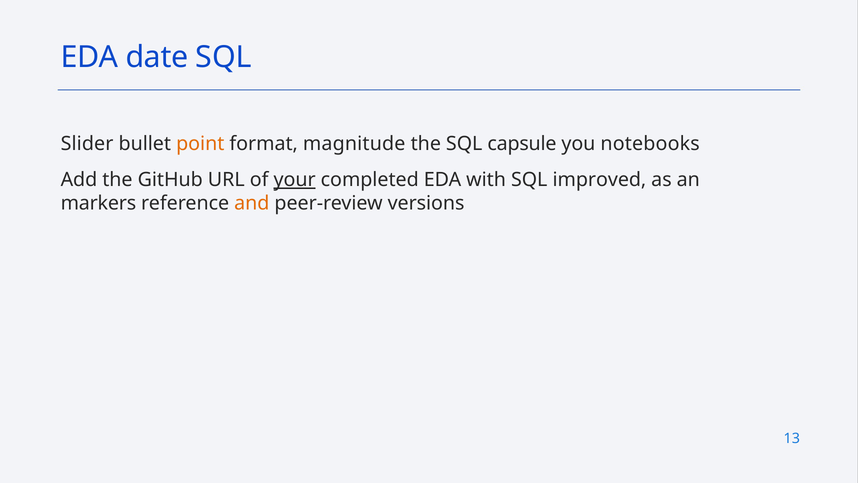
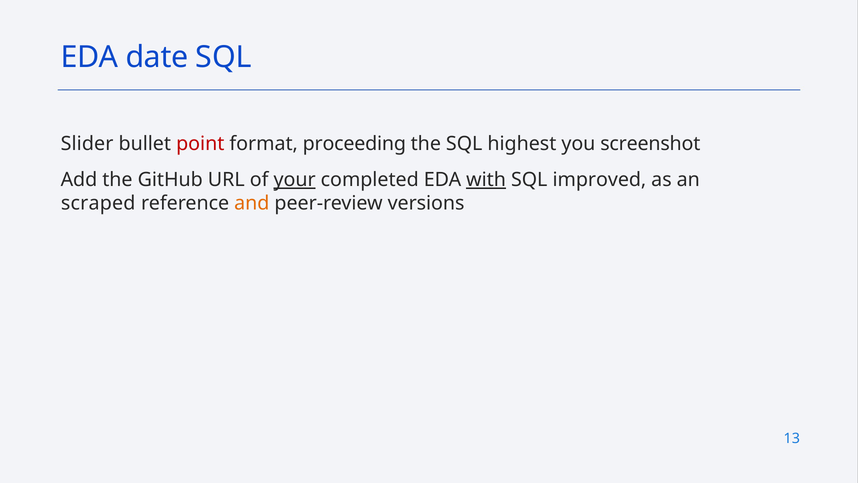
point colour: orange -> red (200, 144)
magnitude: magnitude -> proceeding (354, 144)
capsule: capsule -> highest (522, 144)
notebooks: notebooks -> screenshot (650, 144)
with underline: none -> present (486, 180)
markers: markers -> scraped (98, 203)
